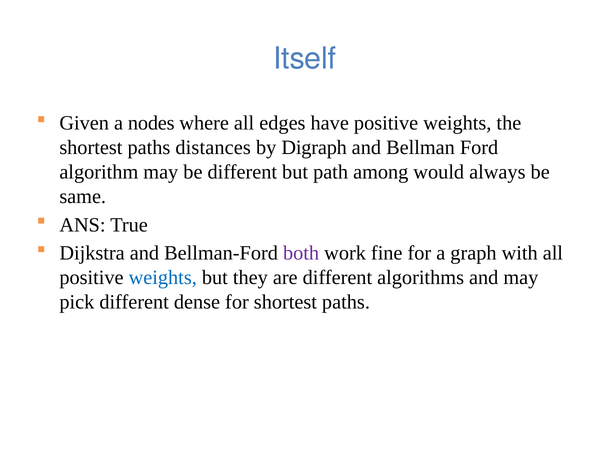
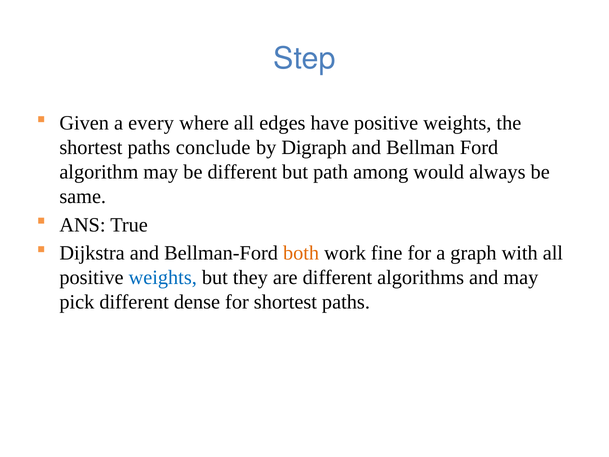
Itself: Itself -> Step (304, 58)
nodes: nodes -> every (151, 123)
distances: distances -> conclude (213, 148)
both colour: purple -> orange (301, 253)
